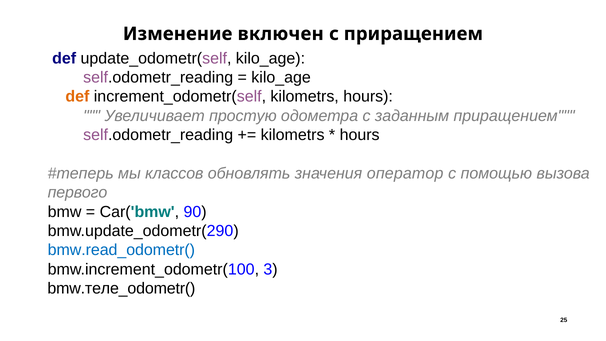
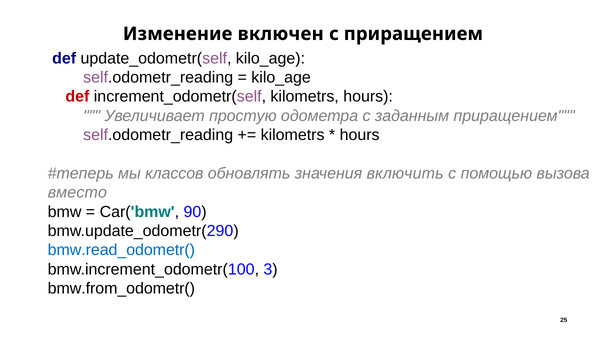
def colour: orange -> red (77, 97)
оператор: оператор -> включить (405, 173)
первого: первого -> вместо (77, 192)
bmw.теле_odometr(: bmw.теле_odometr( -> bmw.from_odometr( (121, 288)
